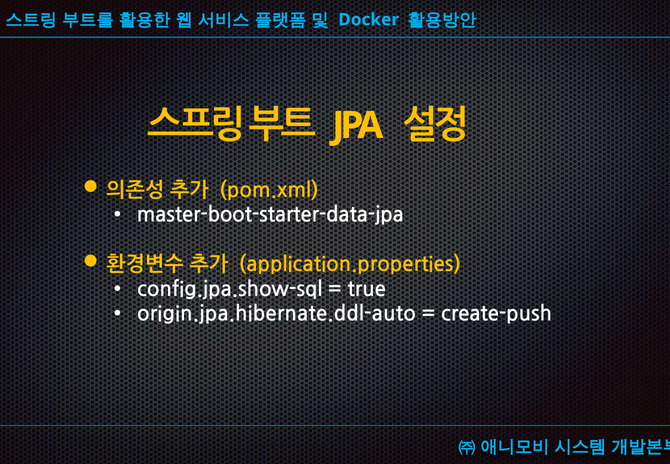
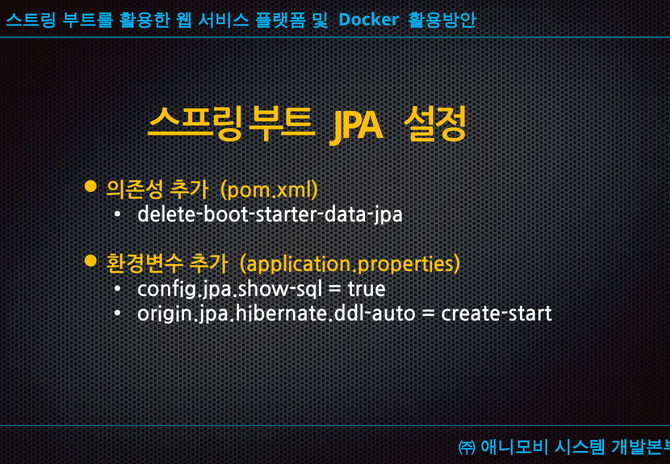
master-boot-starter-data-jpa: master-boot-starter-data-jpa -> delete-boot-starter-data-jpa (270, 215)
create-push: create-push -> create-start (496, 314)
